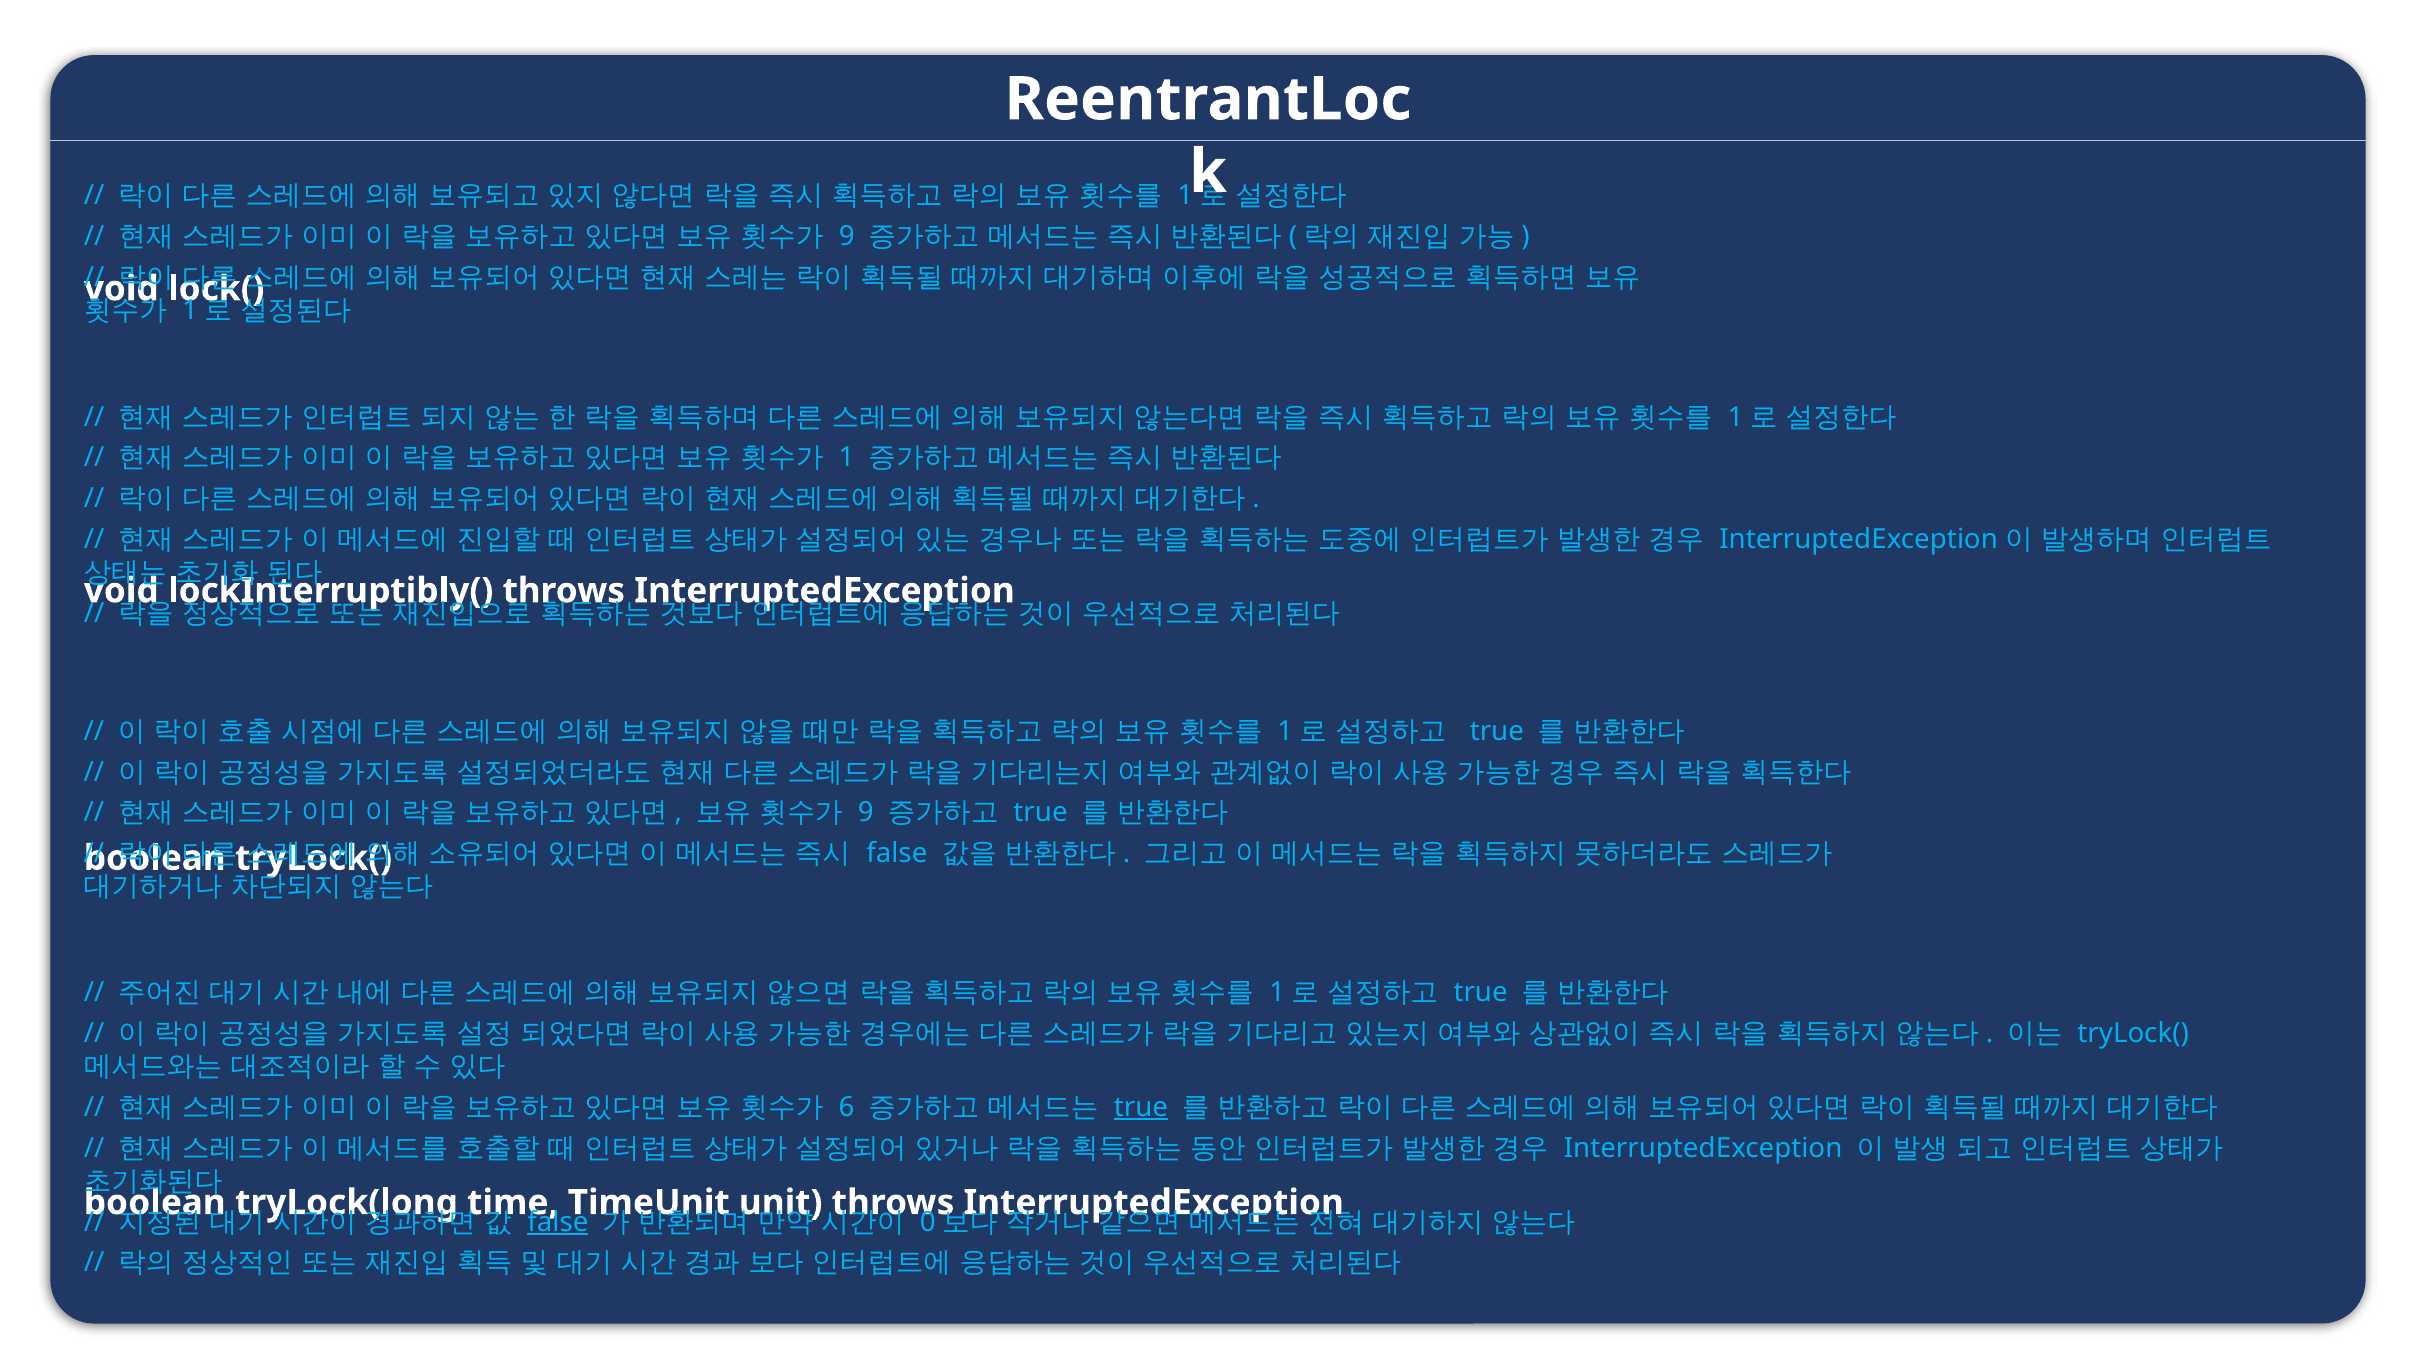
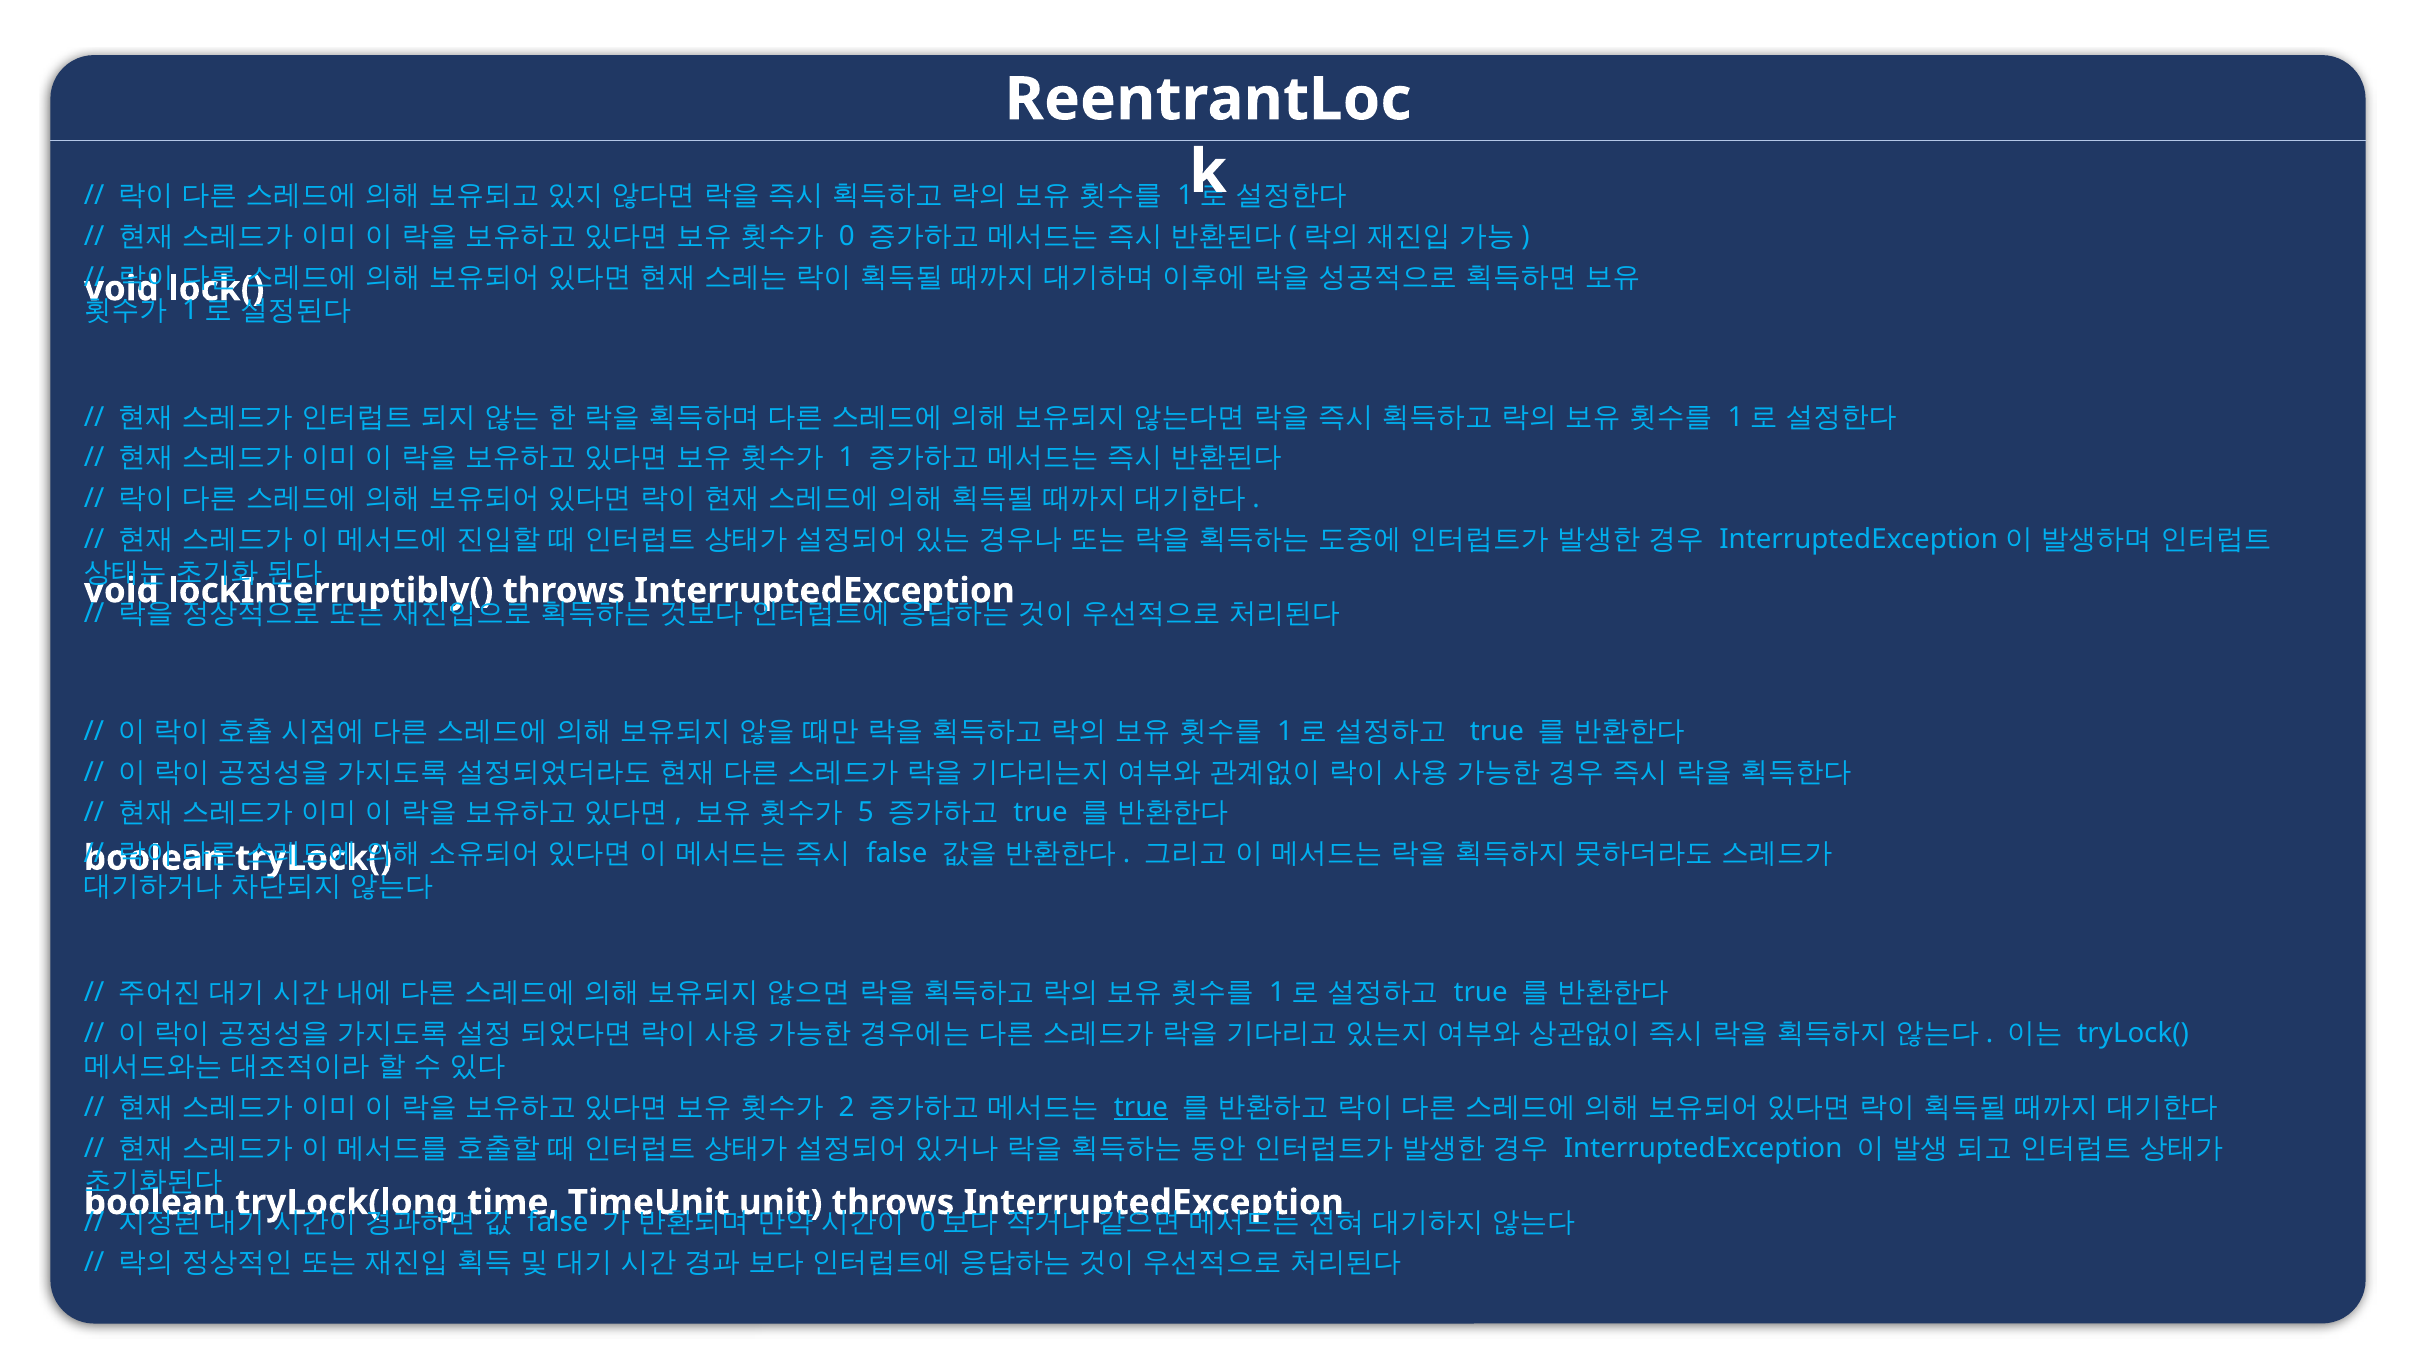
9: 9 -> 0 (847, 236)
9: 9 -> 5 (866, 813)
6: 6 -> 2 (847, 1107)
false underline: present -> none (558, 1222)
